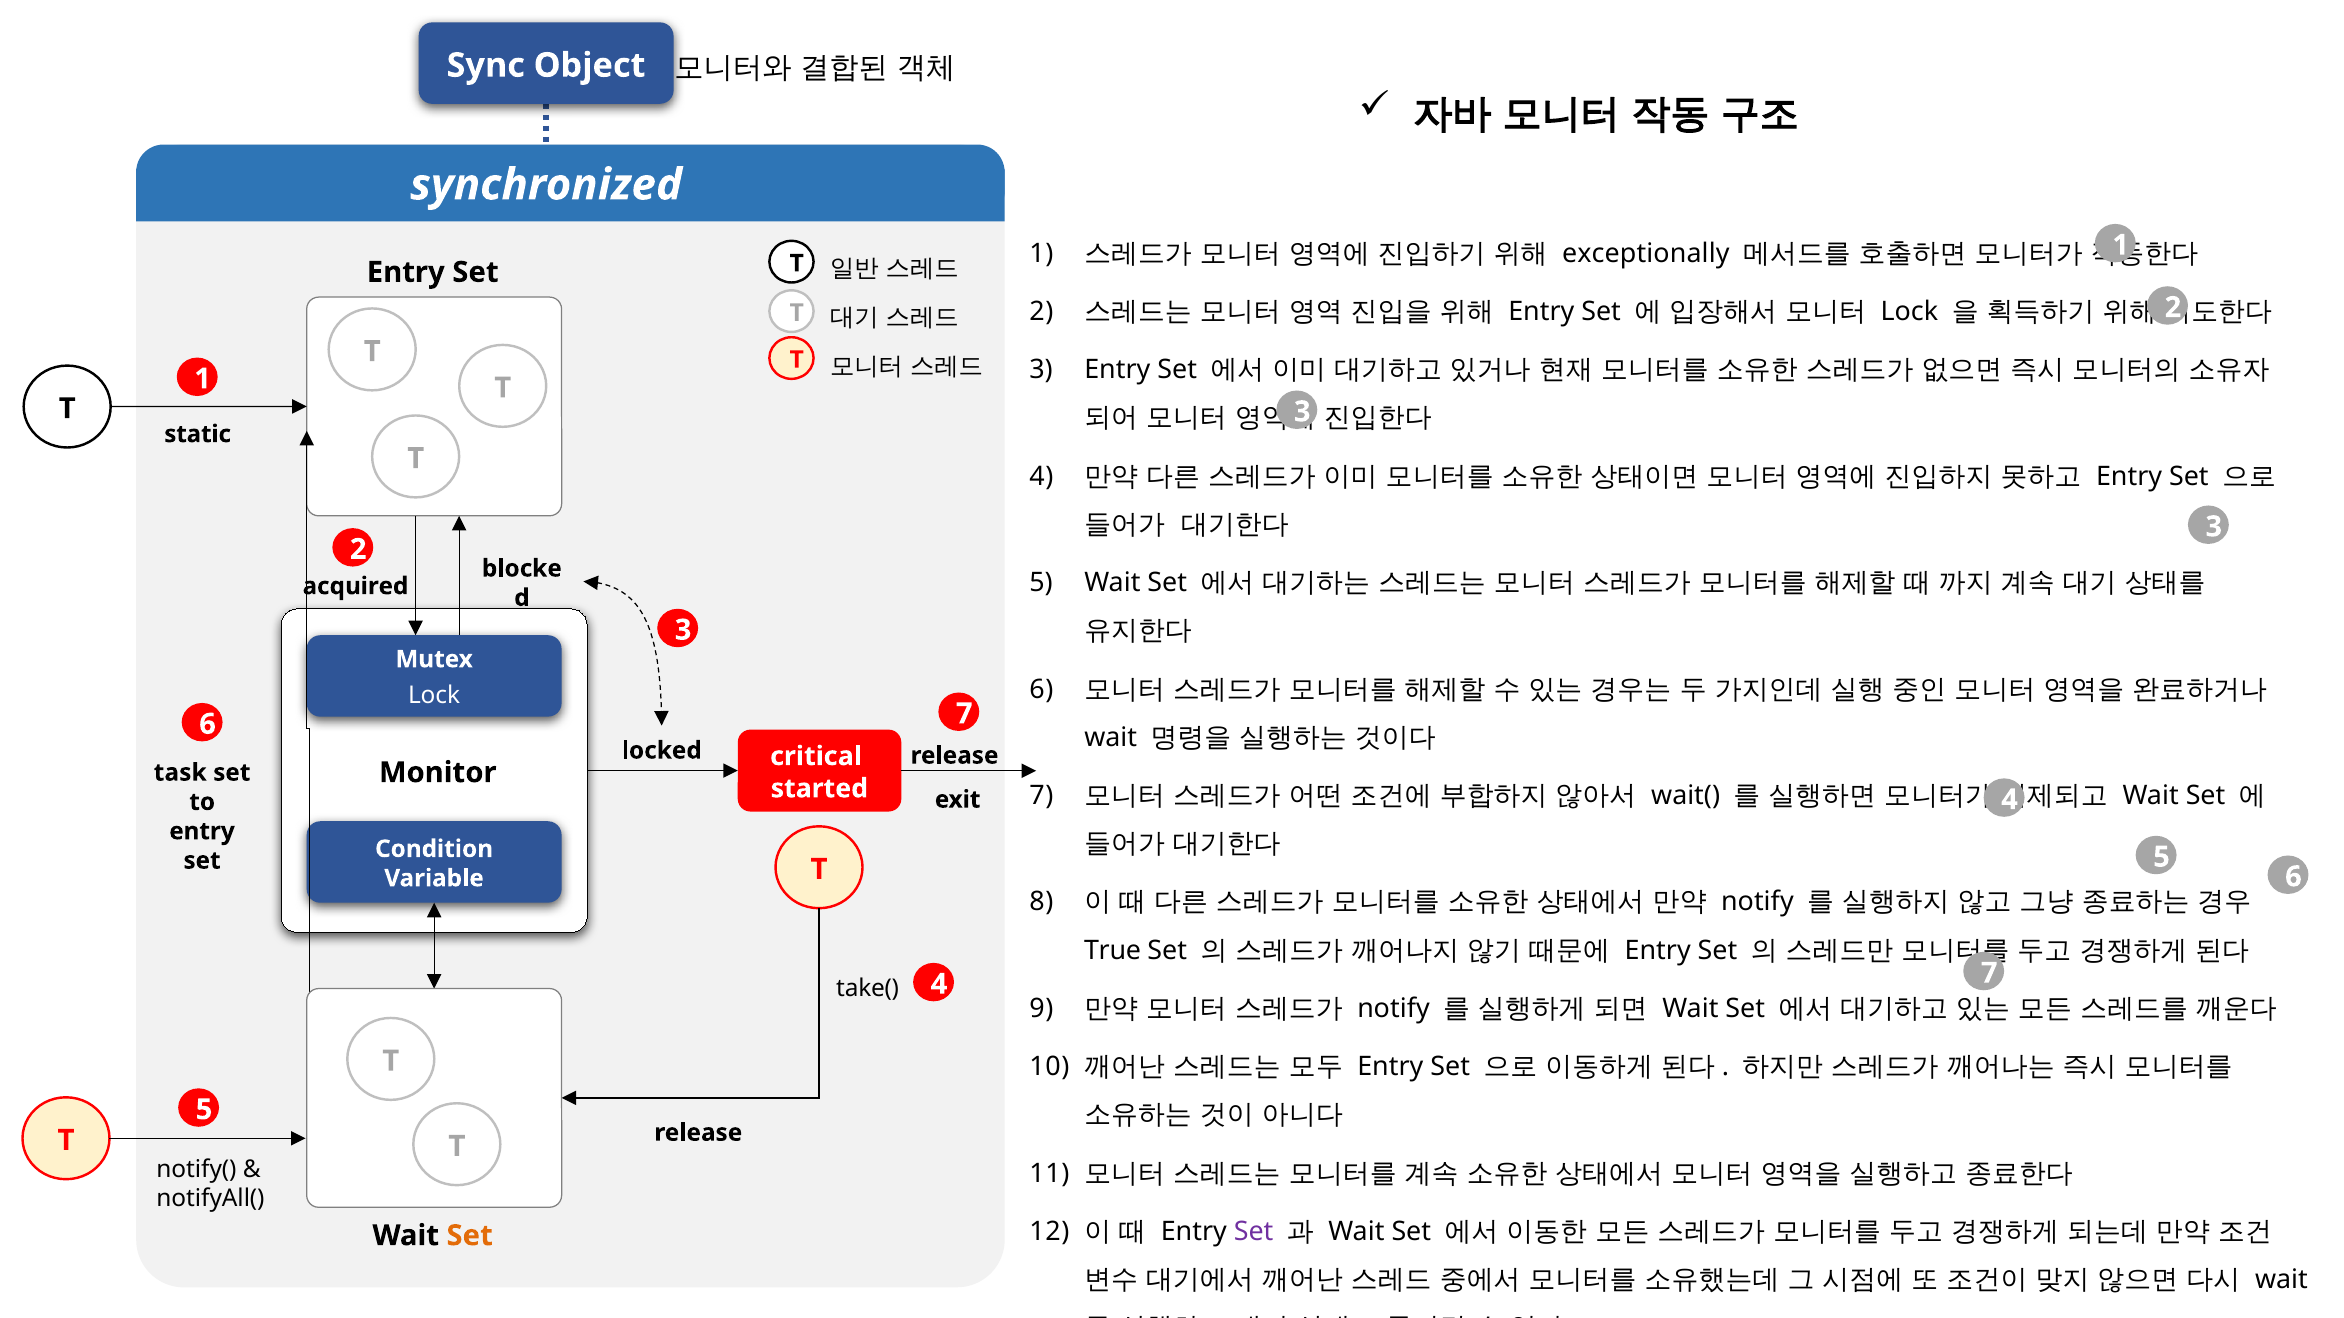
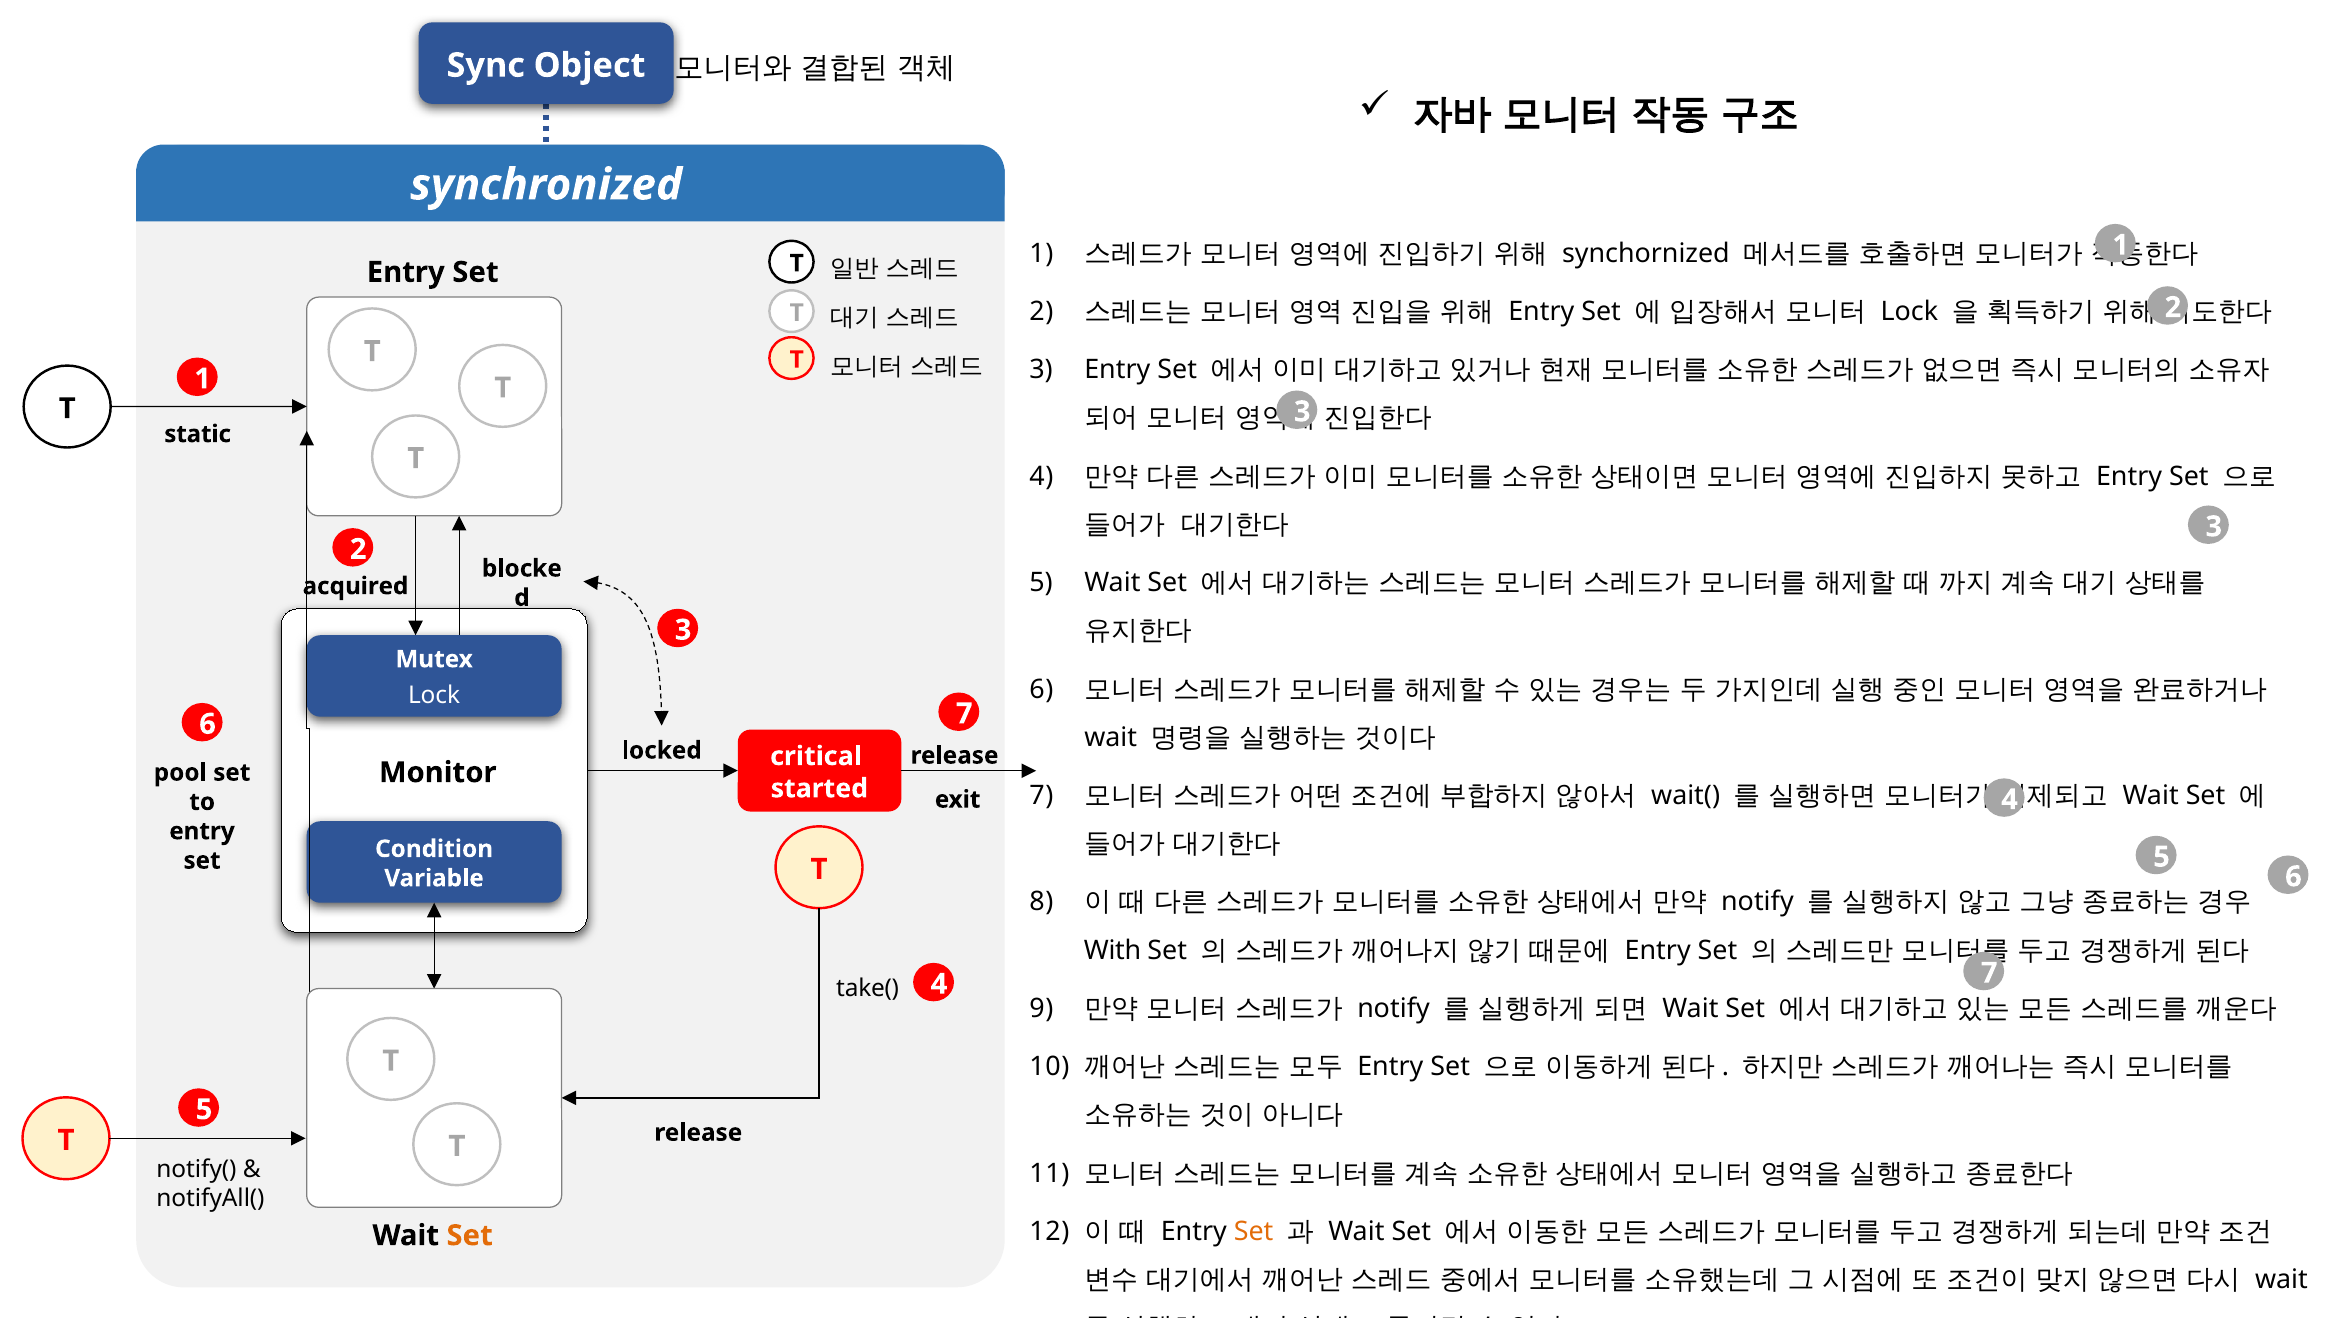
exceptionally: exceptionally -> synchornized (1646, 254)
task: task -> pool (180, 773)
True: True -> With (1113, 951)
Set colour: purple -> orange (1254, 1232)
